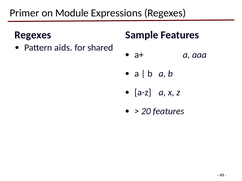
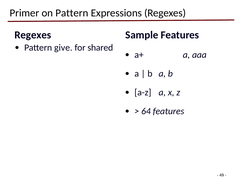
on Module: Module -> Pattern (72, 13)
aids: aids -> give (63, 48)
20: 20 -> 64 (146, 112)
